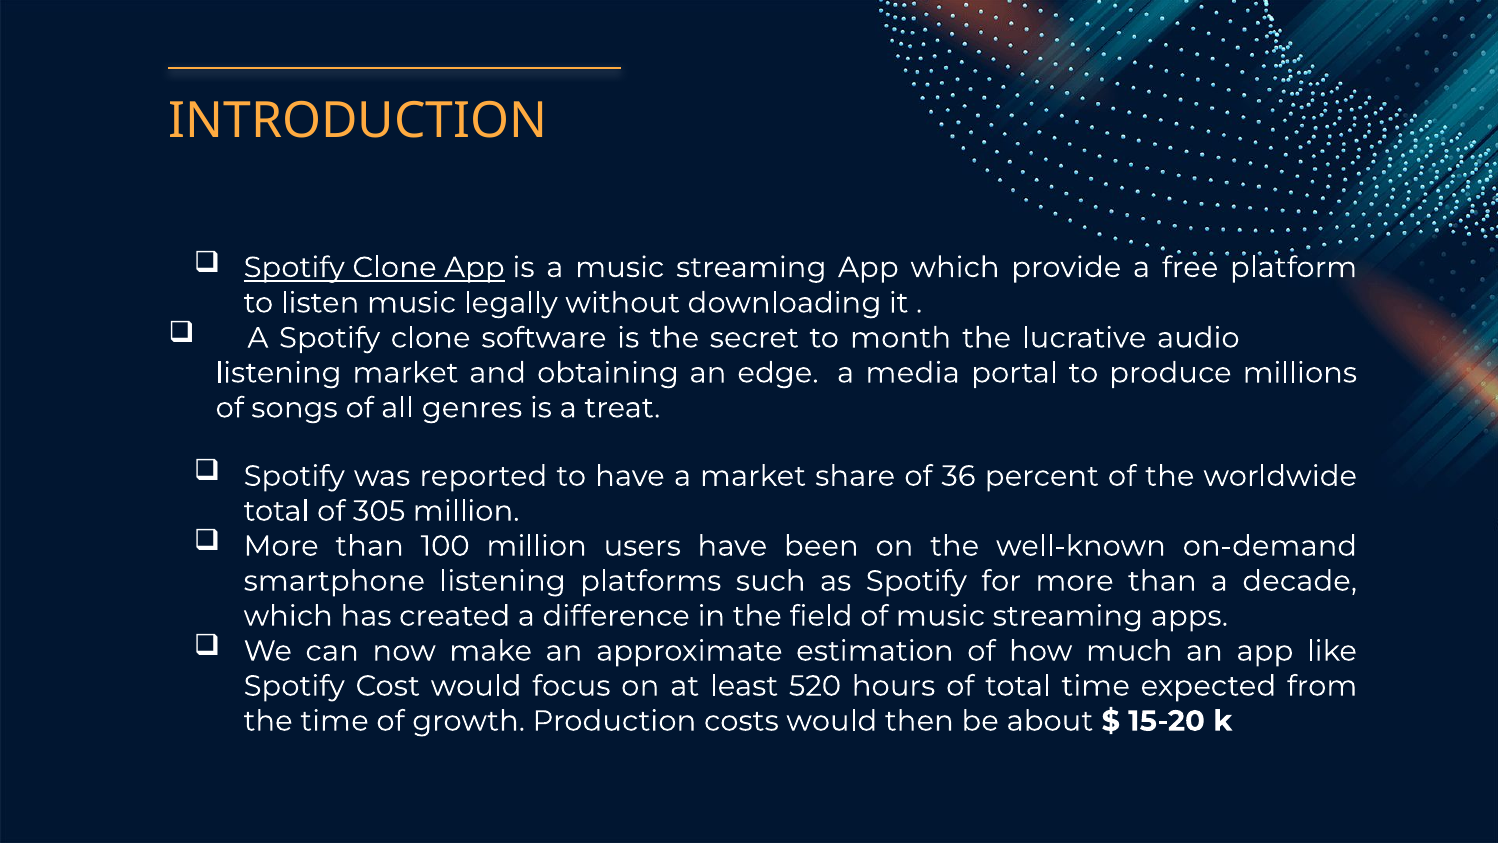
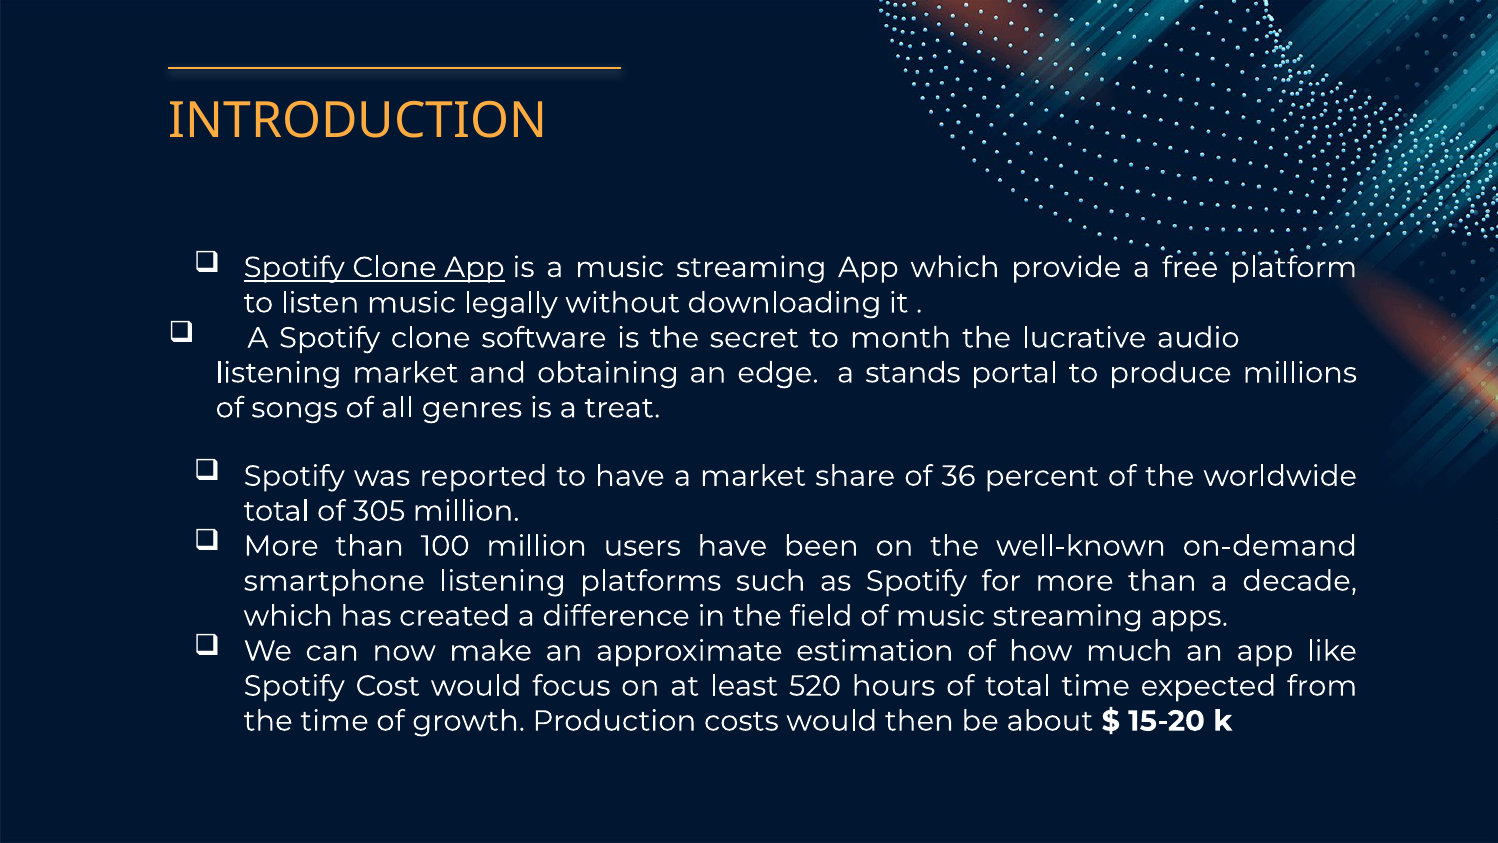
media: media -> stands (913, 373)
